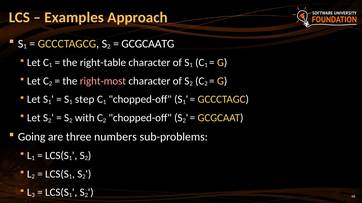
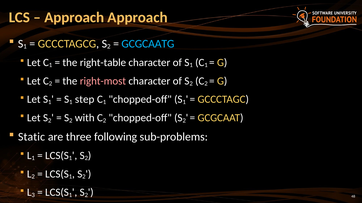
Examples: Examples -> Approach (74, 18)
GCGCAATG colour: white -> light blue (148, 44)
Going: Going -> Static (32, 137)
numbers: numbers -> following (116, 137)
